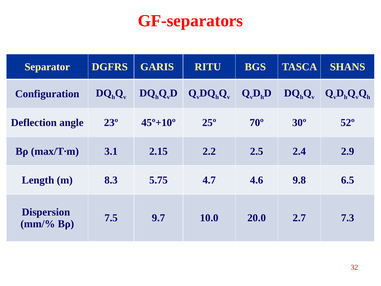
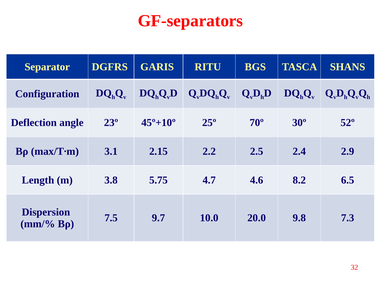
8.3: 8.3 -> 3.8 (111, 180)
9.8: 9.8 -> 8.2 (299, 180)
2.7: 2.7 -> 9.8 (299, 218)
